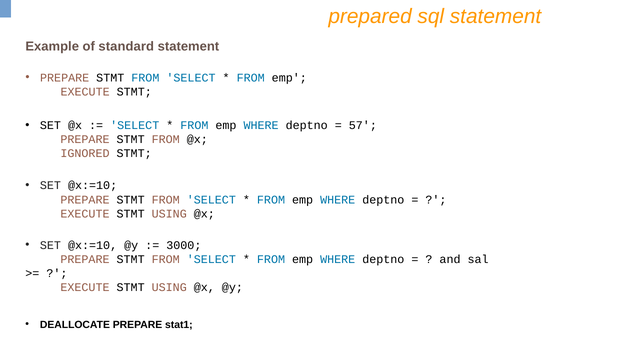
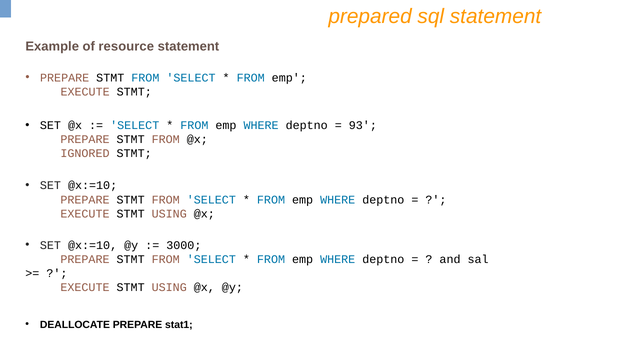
standard: standard -> resource (126, 46)
57: 57 -> 93 (363, 125)
